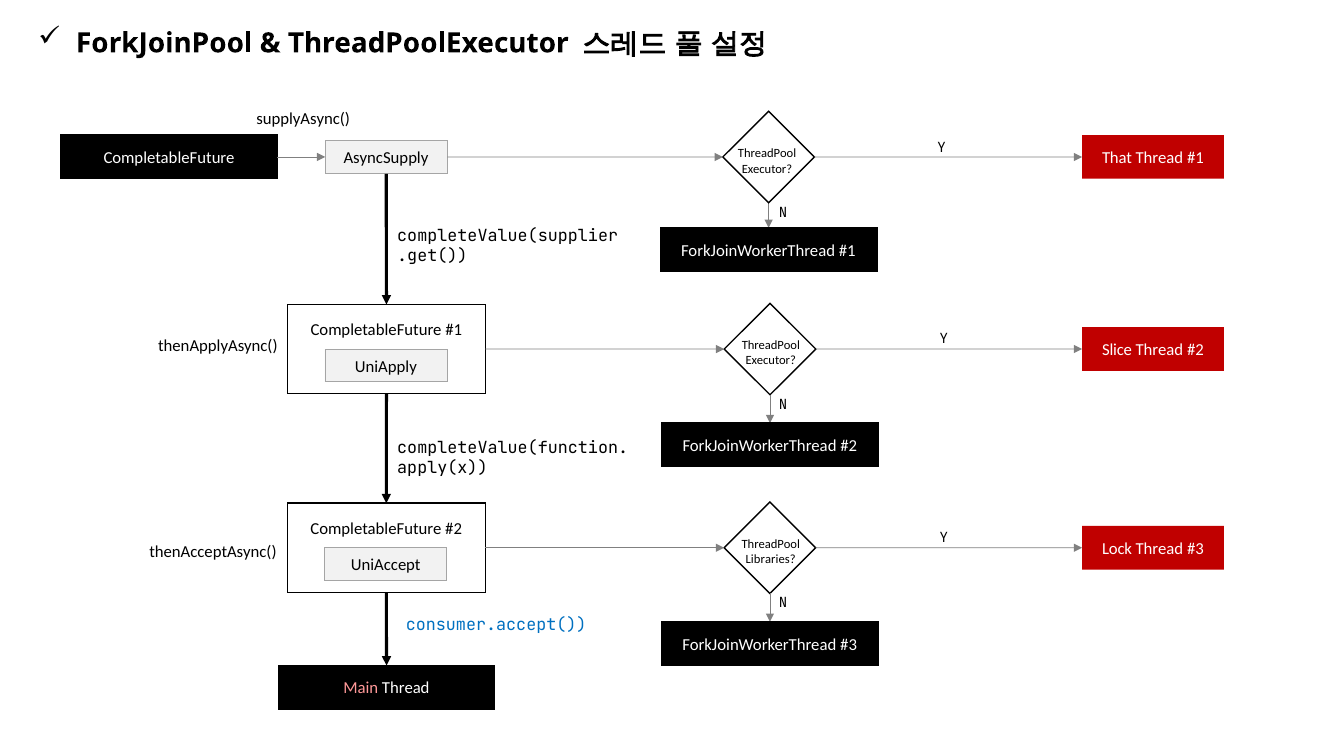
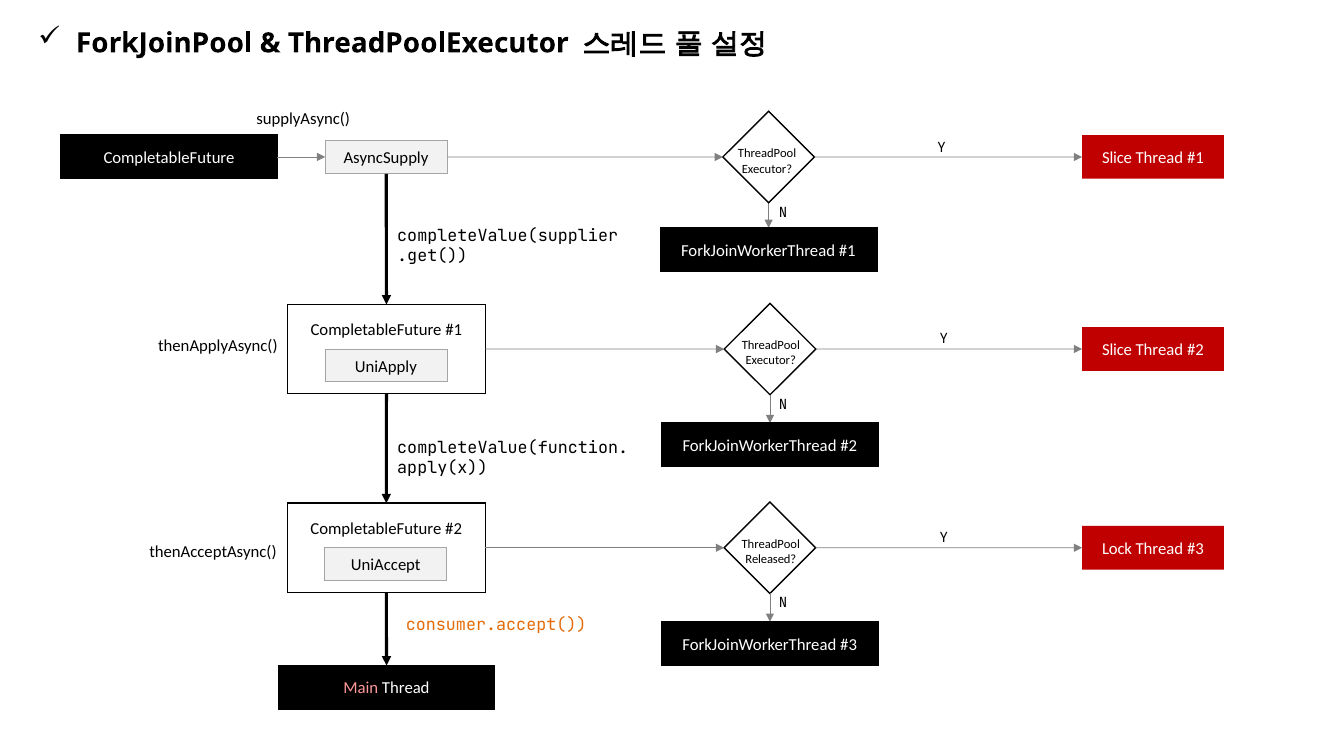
That: That -> Slice (1117, 158)
Libraries: Libraries -> Released (771, 560)
consumer.accept( colour: blue -> orange (496, 626)
